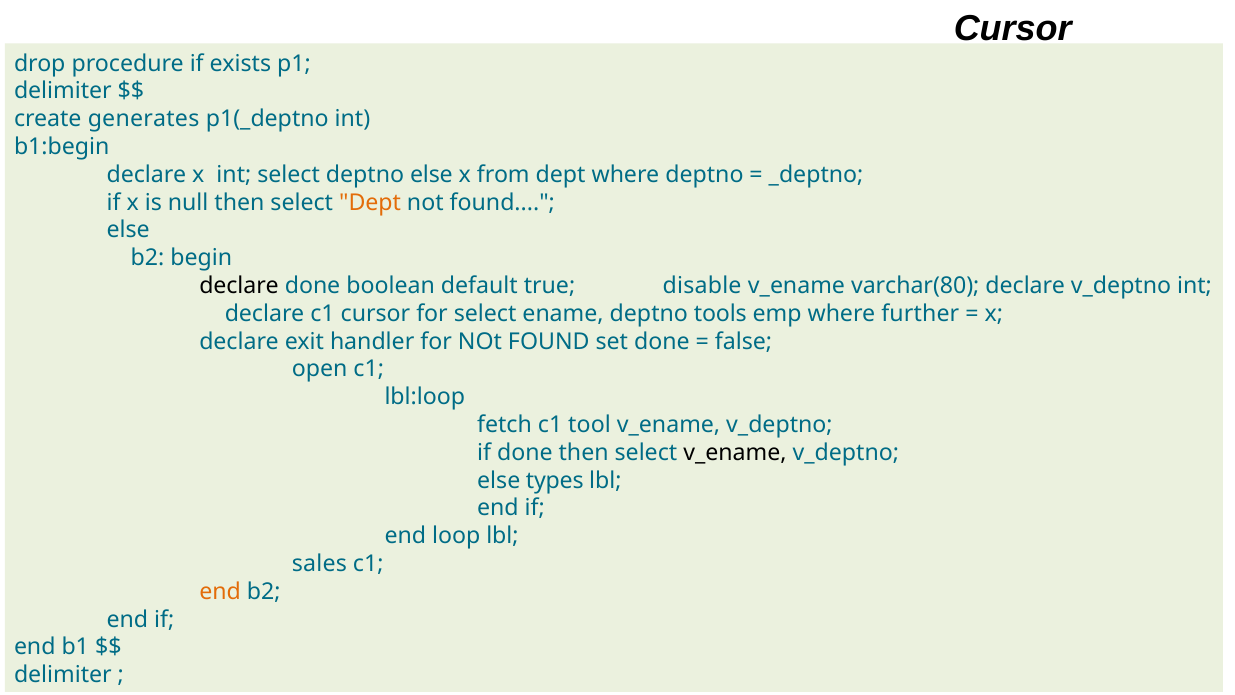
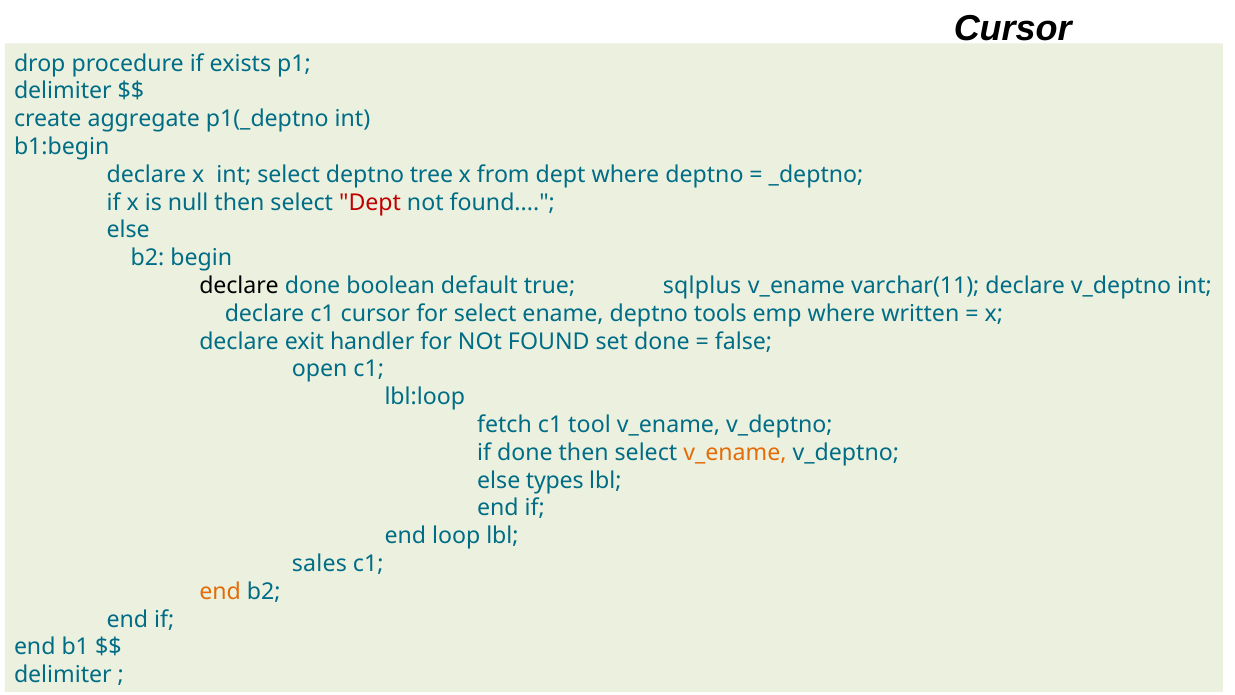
generates: generates -> aggregate (144, 119)
deptno else: else -> tree (431, 175)
Dept colour: orange -> red (370, 202)
disable: disable -> sqlplus (702, 286)
varchar(80: varchar(80 -> varchar(11 (915, 286)
further: further -> written (920, 314)
v_ename colour: black -> orange (735, 453)
